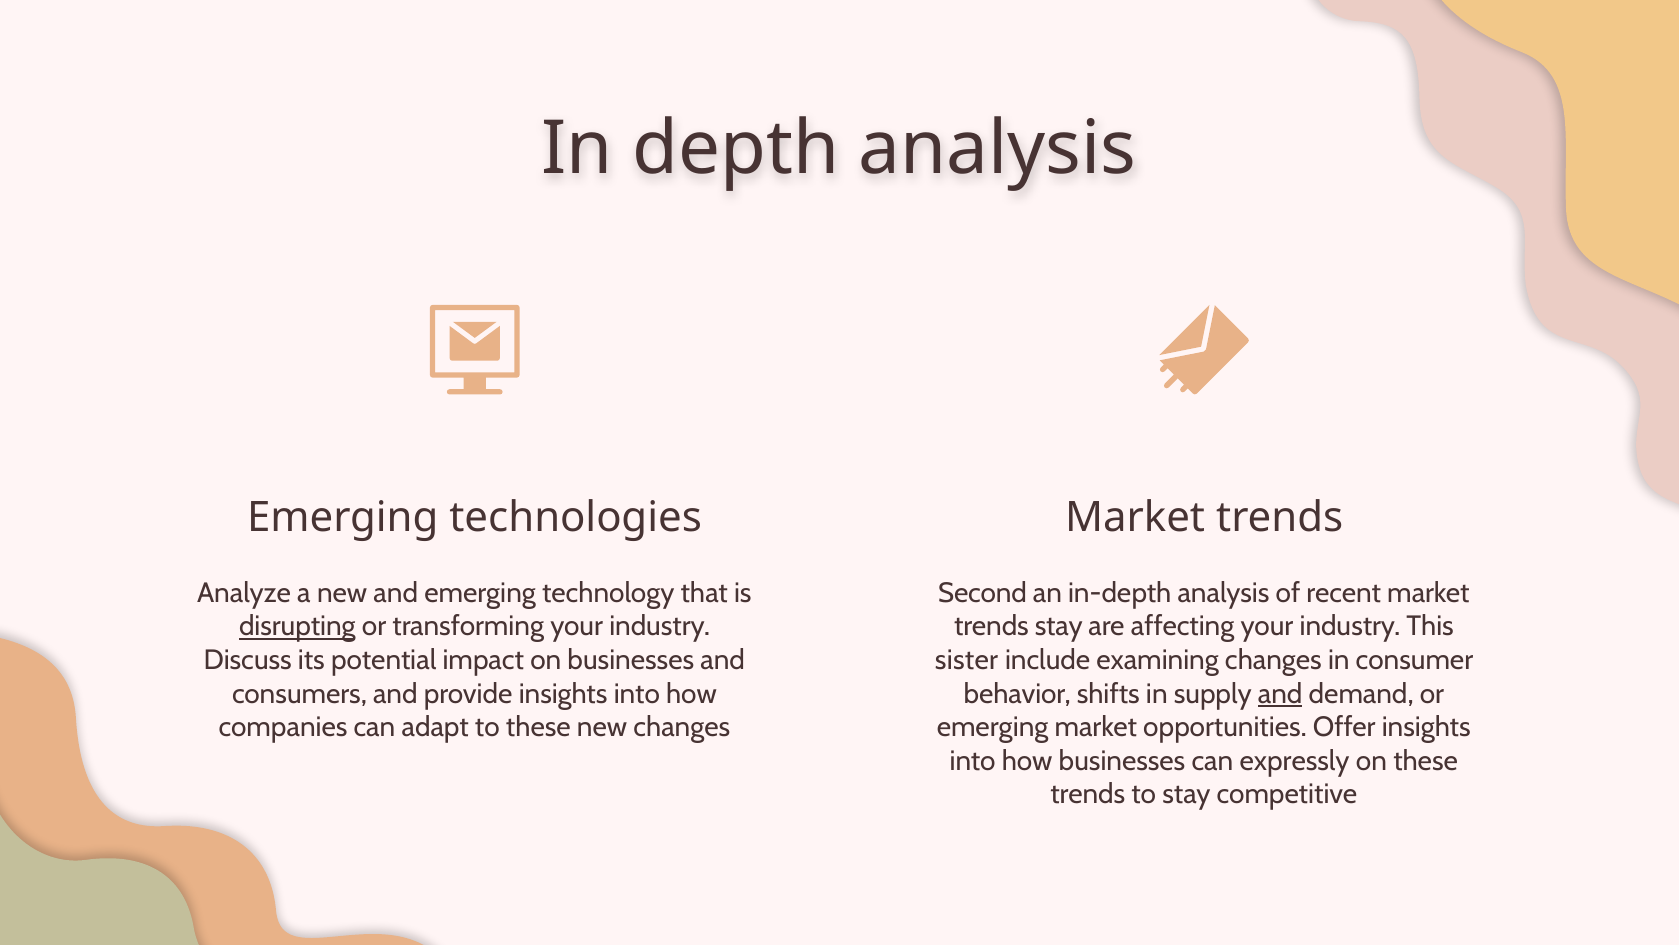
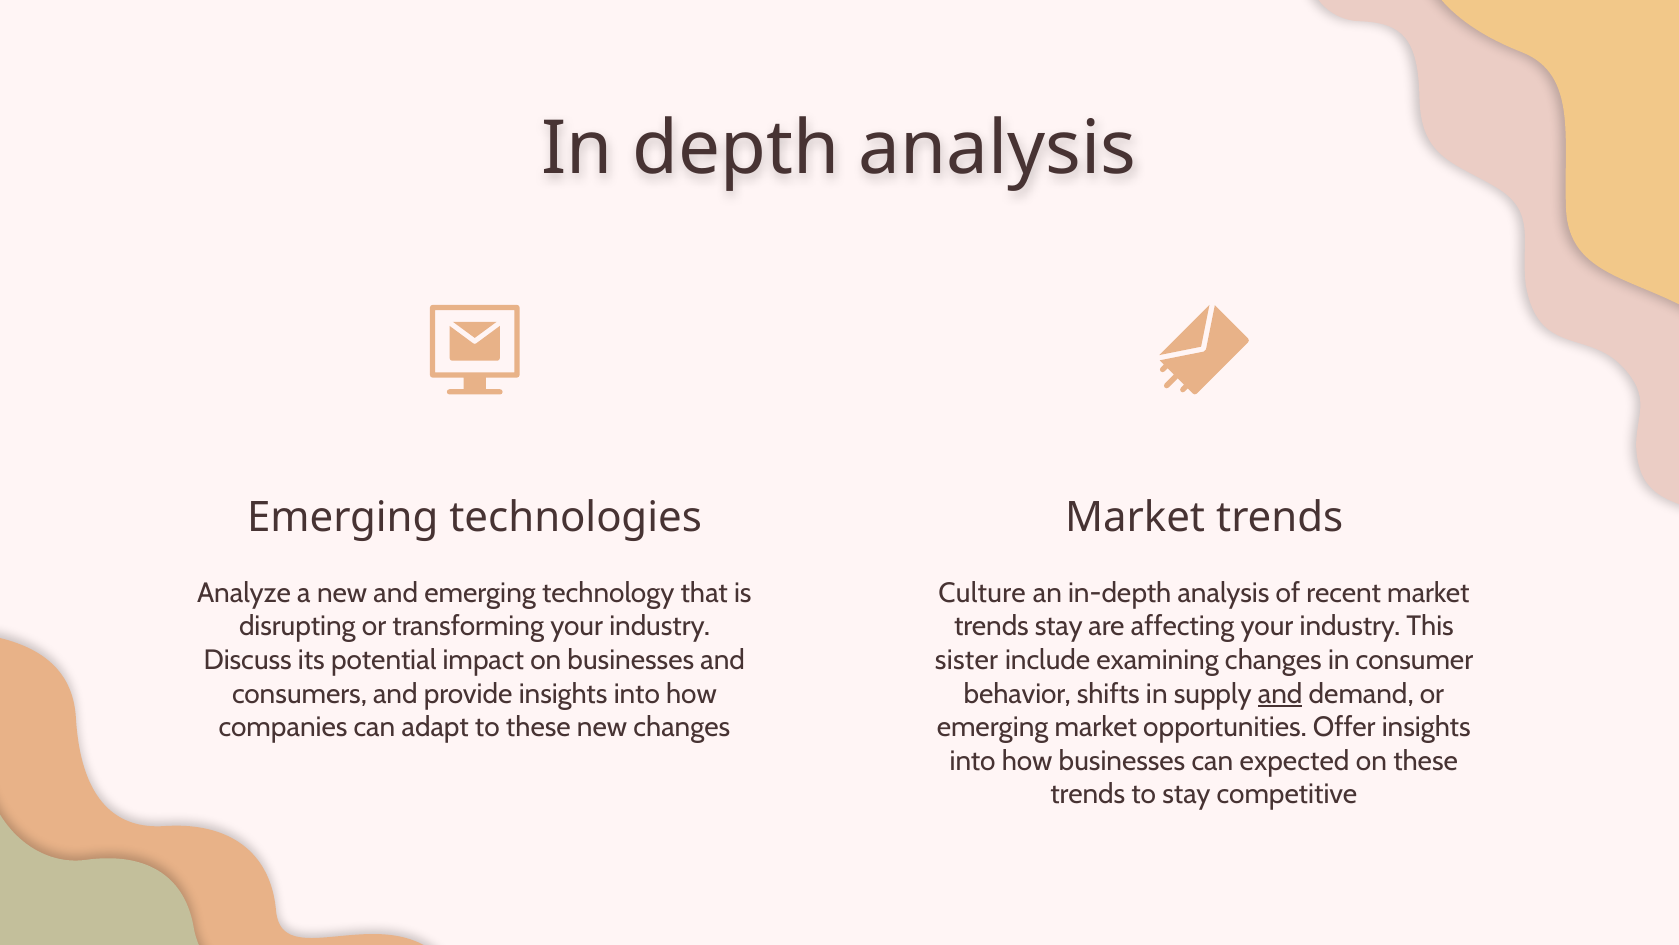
Second: Second -> Culture (982, 593)
disrupting underline: present -> none (297, 626)
expressly: expressly -> expected (1295, 761)
